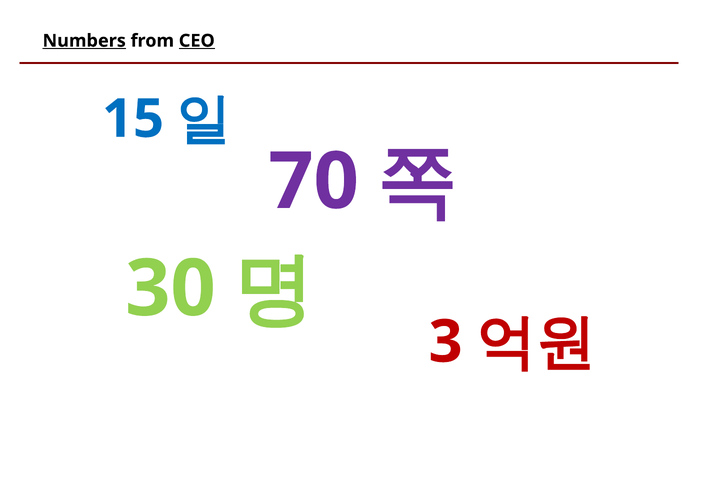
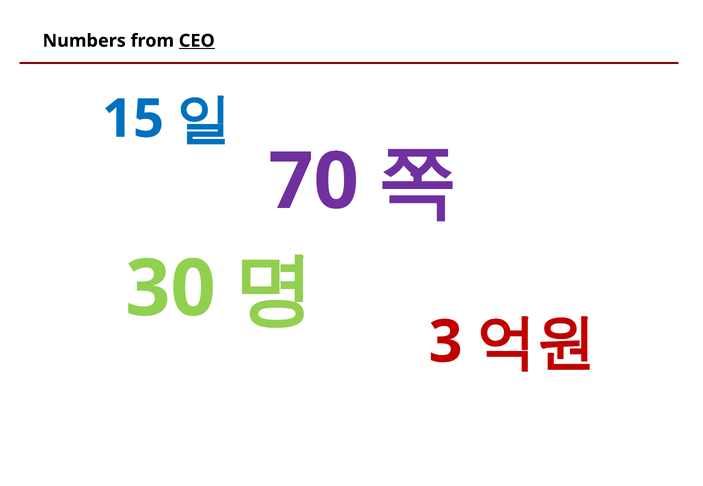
Numbers underline: present -> none (84, 41)
